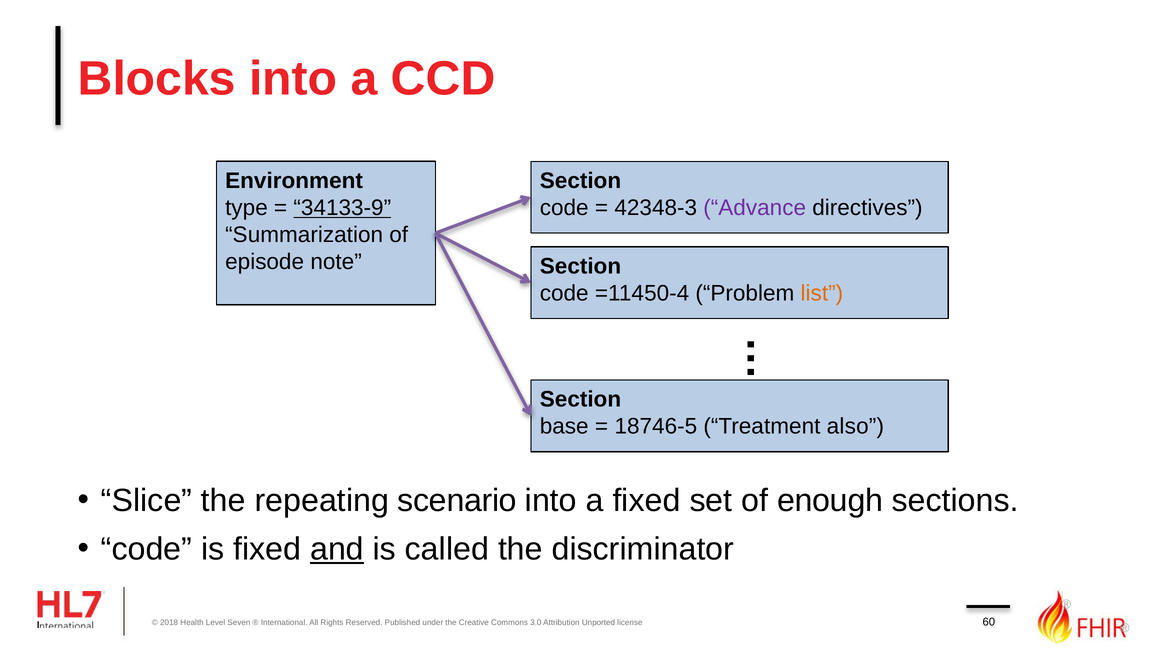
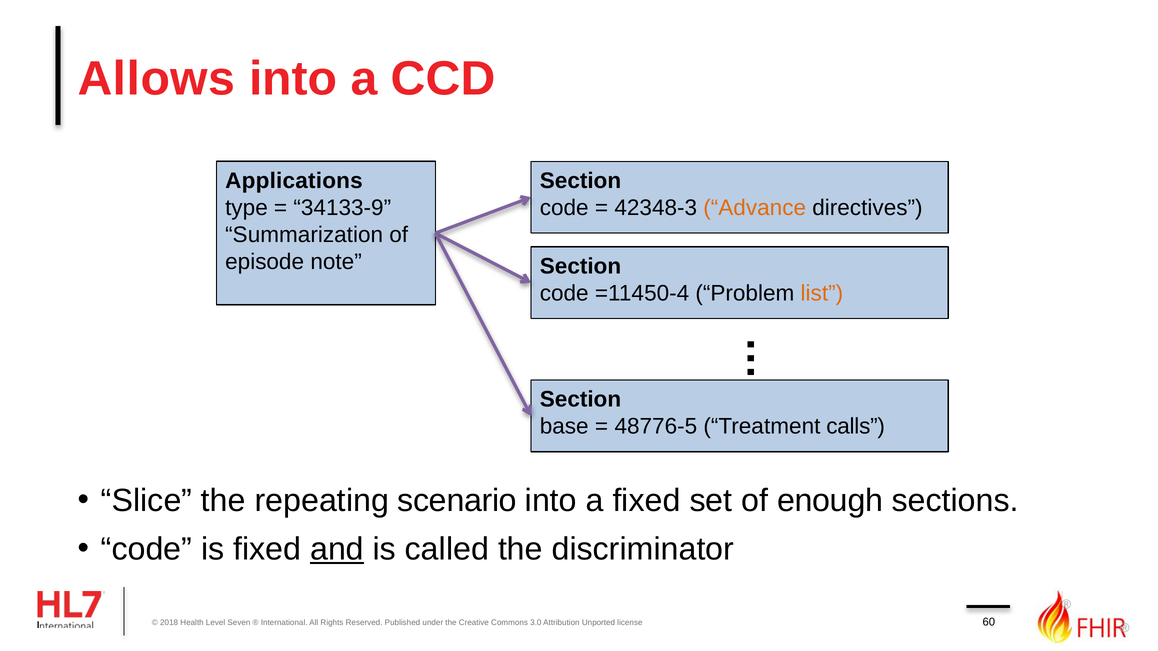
Blocks: Blocks -> Allows (156, 79)
Environment: Environment -> Applications (294, 181)
34133-9 underline: present -> none (342, 208)
Advance colour: purple -> orange (755, 208)
18746-5: 18746-5 -> 48776-5 (656, 427)
also: also -> calls (856, 427)
